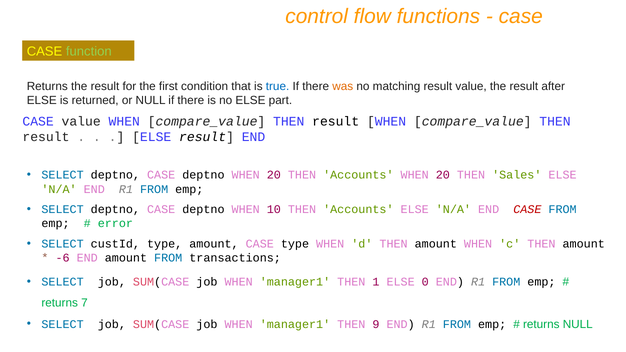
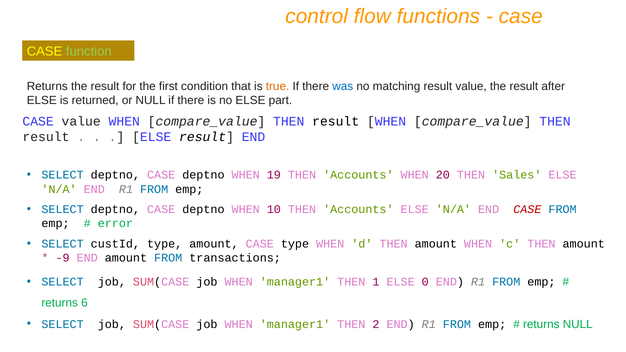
true colour: blue -> orange (278, 86)
was colour: orange -> blue (343, 86)
deptno WHEN 20: 20 -> 19 (274, 175)
-6: -6 -> -9 (63, 258)
7: 7 -> 6 (84, 303)
9: 9 -> 2 (376, 324)
